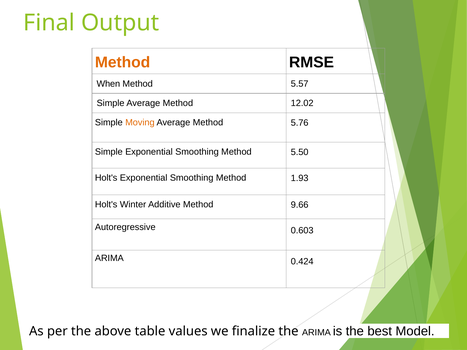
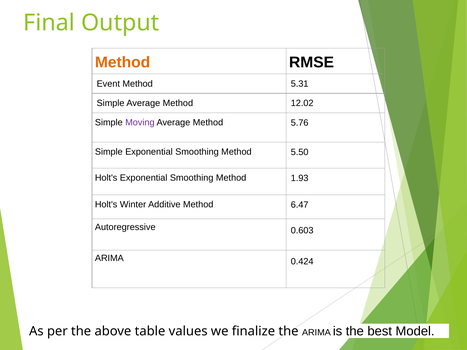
When: When -> Event (108, 84)
5.57: 5.57 -> 5.31 (300, 84)
Moving colour: orange -> purple (140, 123)
9.66: 9.66 -> 6.47 (300, 205)
